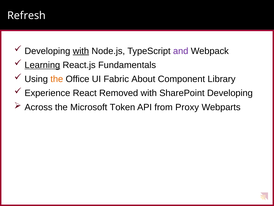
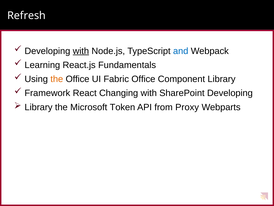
and colour: purple -> blue (181, 51)
Learning underline: present -> none (42, 65)
Fabric About: About -> Office (143, 79)
Experience: Experience -> Framework (47, 93)
Removed: Removed -> Changing (119, 93)
Across: Across -> Library (39, 107)
